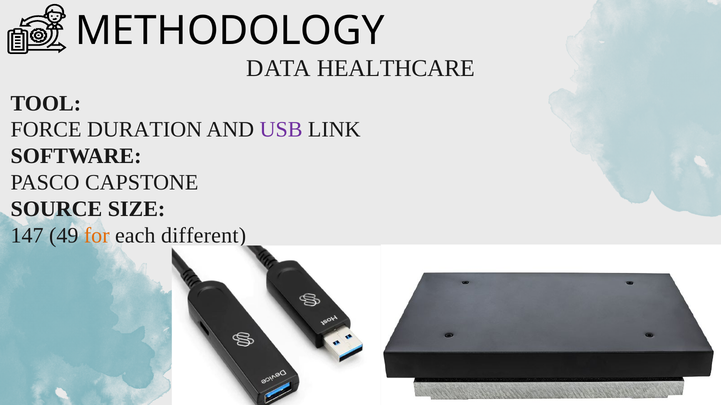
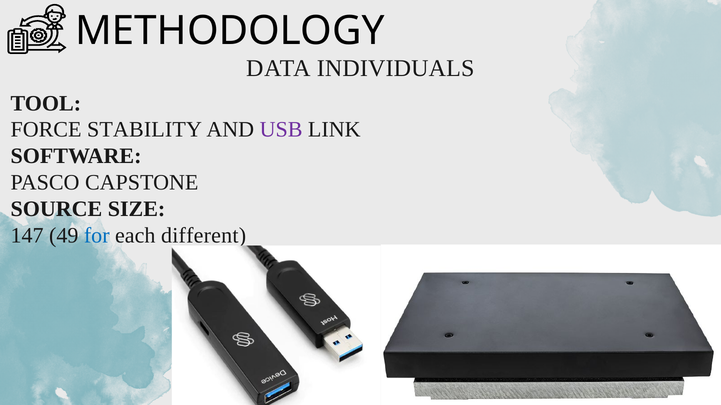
HEALTHCARE: HEALTHCARE -> INDIVIDUALS (396, 69)
DURATION: DURATION -> STABILITY (144, 130)
for colour: orange -> blue (97, 236)
